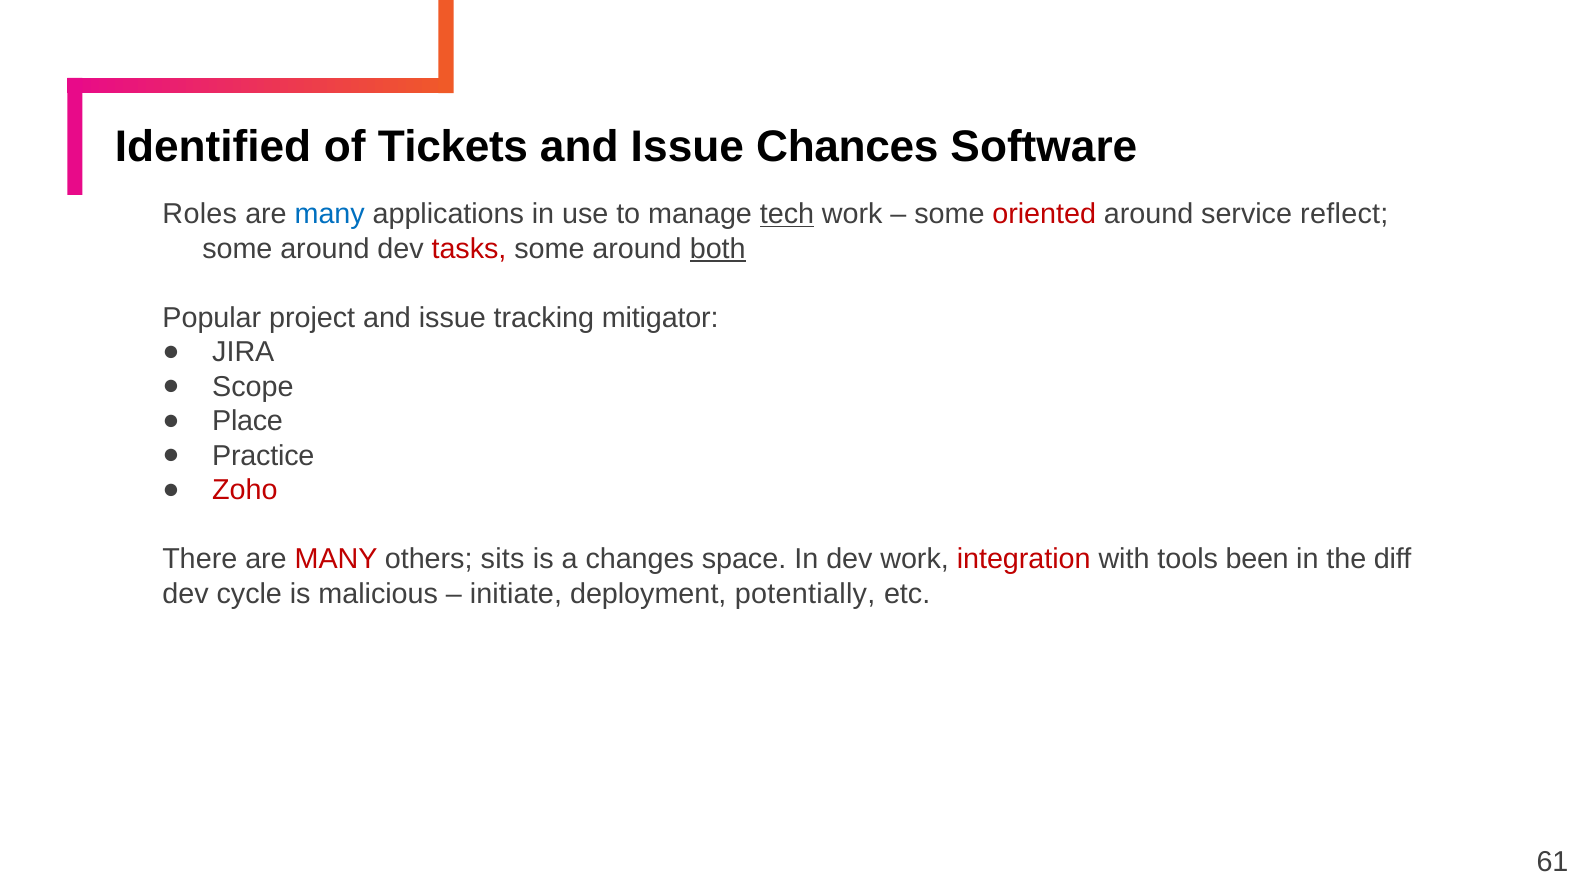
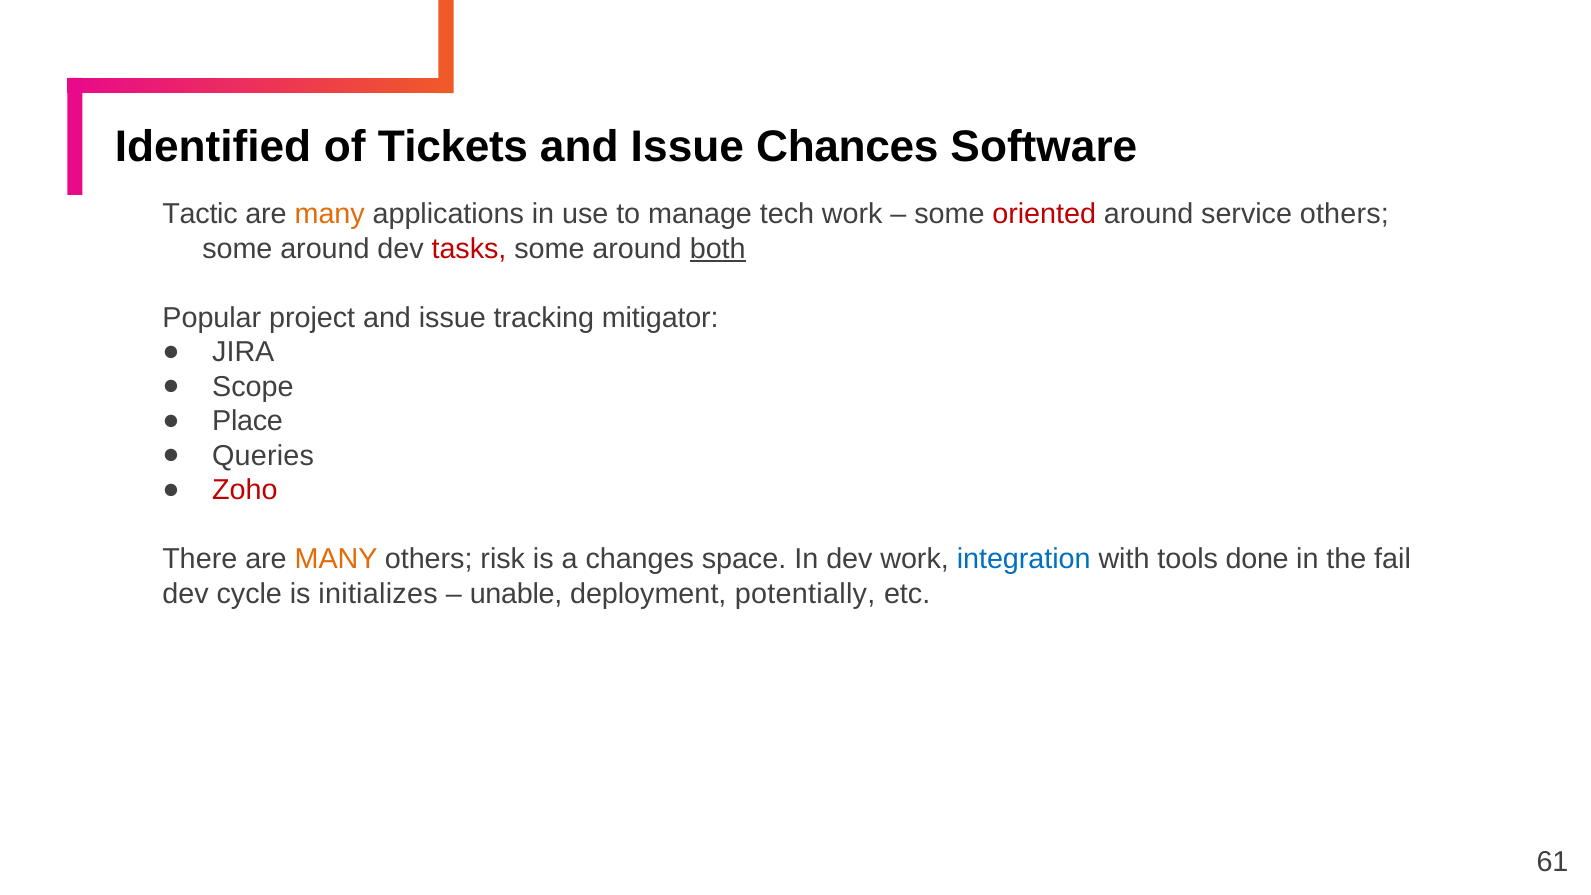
Roles: Roles -> Tactic (200, 214)
many colour: blue -> orange (330, 214)
tech underline: present -> none (787, 214)
service reflect: reflect -> others (1344, 214)
Practice: Practice -> Queries (263, 456)
MANY colour: red -> orange (336, 559)
sits: sits -> risk (503, 559)
integration colour: red -> blue (1024, 559)
been: been -> done (1257, 559)
diff: diff -> fail (1393, 559)
malicious: malicious -> initializes (378, 594)
initiate: initiate -> unable (516, 594)
